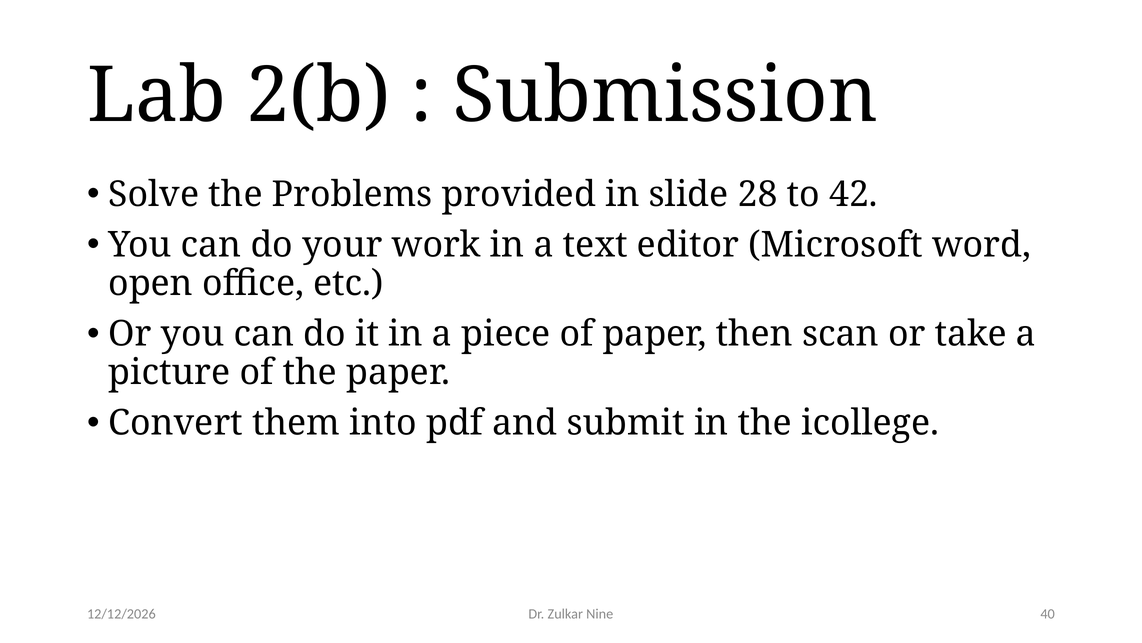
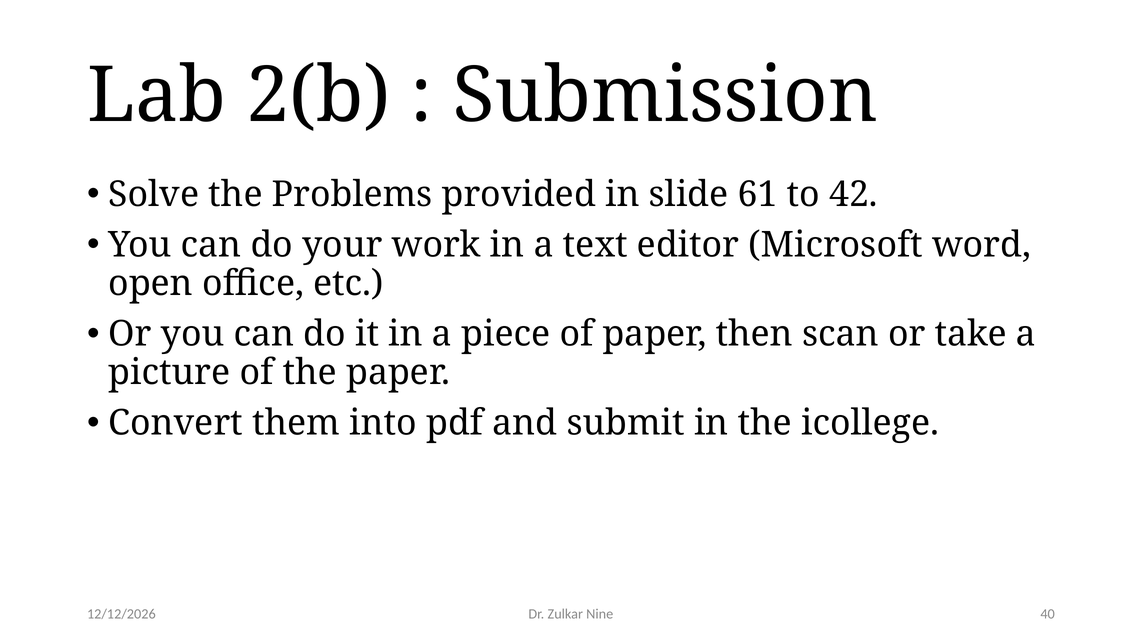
28: 28 -> 61 (758, 194)
